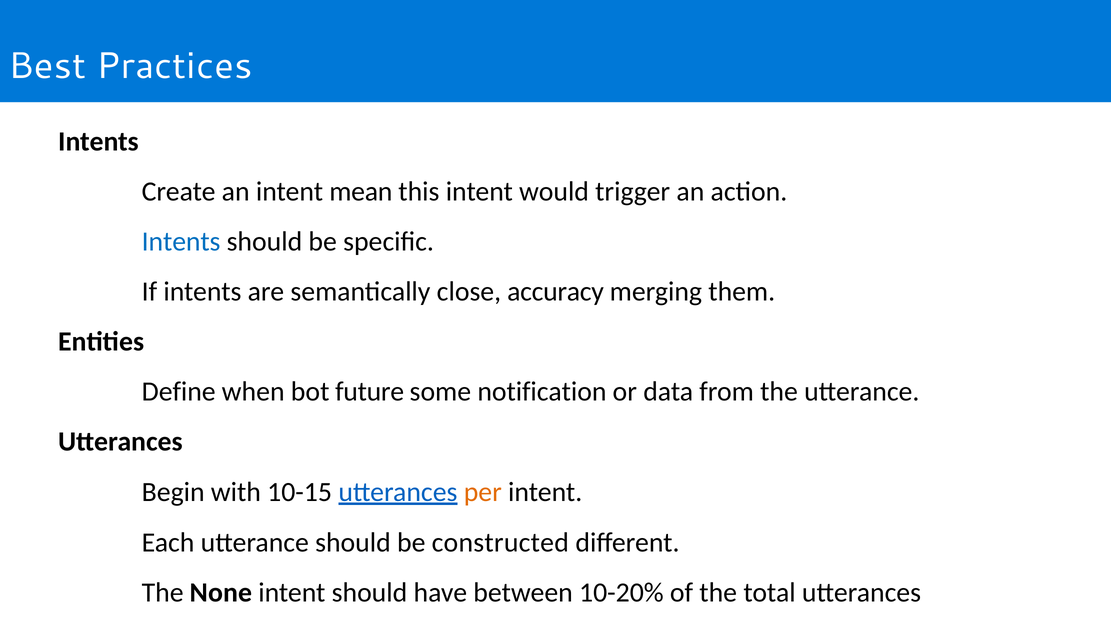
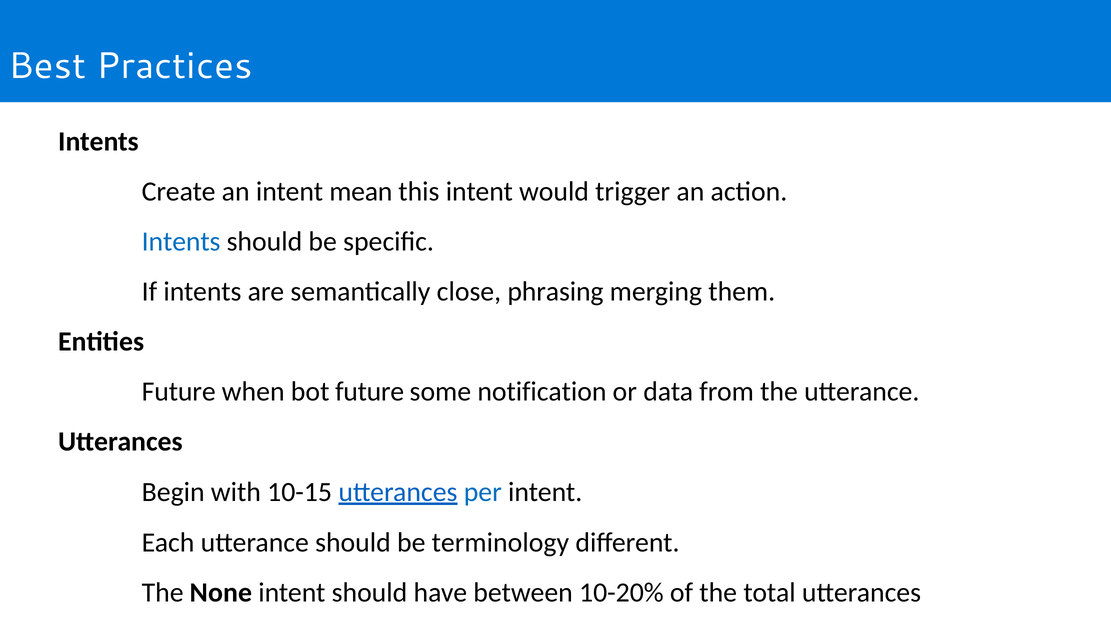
accuracy: accuracy -> phrasing (555, 292)
Define: Define -> Future (179, 392)
per colour: orange -> blue (483, 492)
constructed: constructed -> terminology (500, 542)
